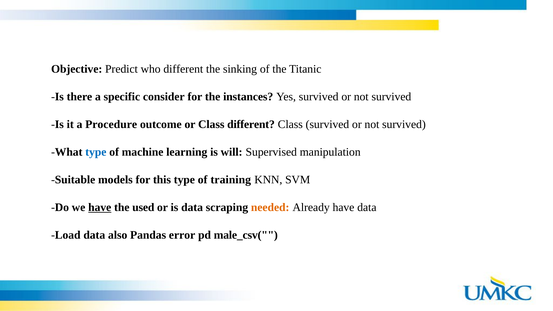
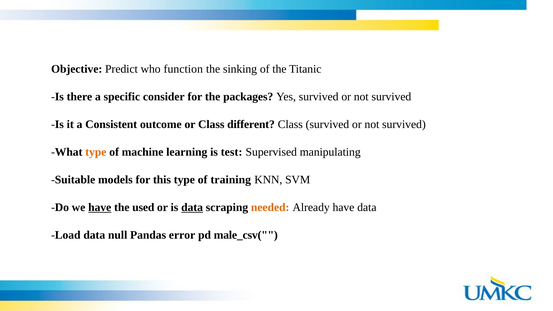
who different: different -> function (183, 69)
instances: instances -> packages (248, 97)
Procedure: Procedure -> Consistent (111, 124)
type colour: blue -> orange (96, 152)
will: will -> test (232, 152)
manipulation: manipulation -> manipulating (330, 152)
data underline: none -> present (192, 207)
also: also -> null (118, 235)
